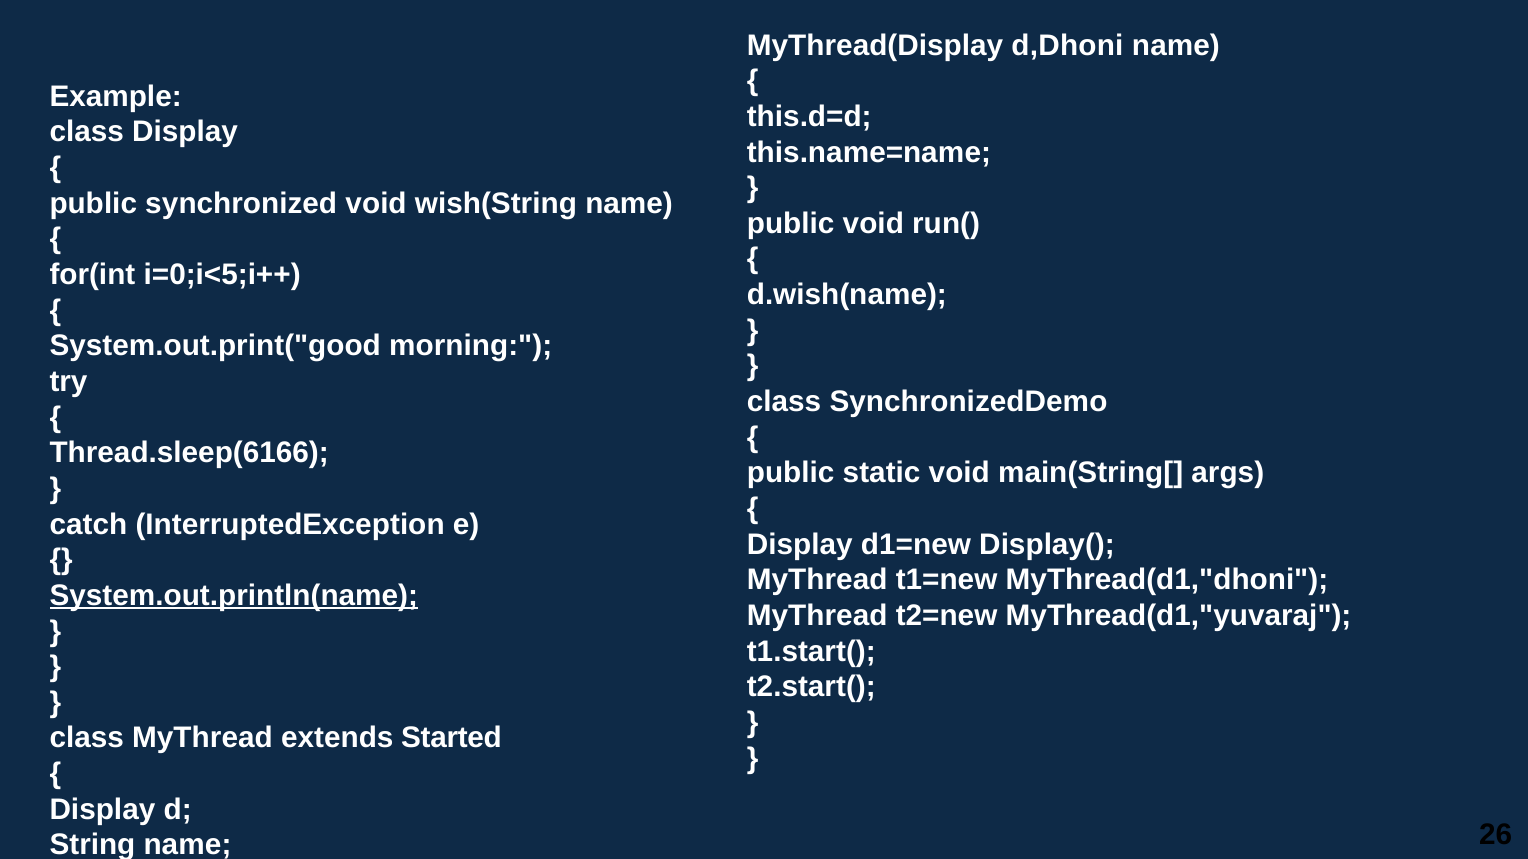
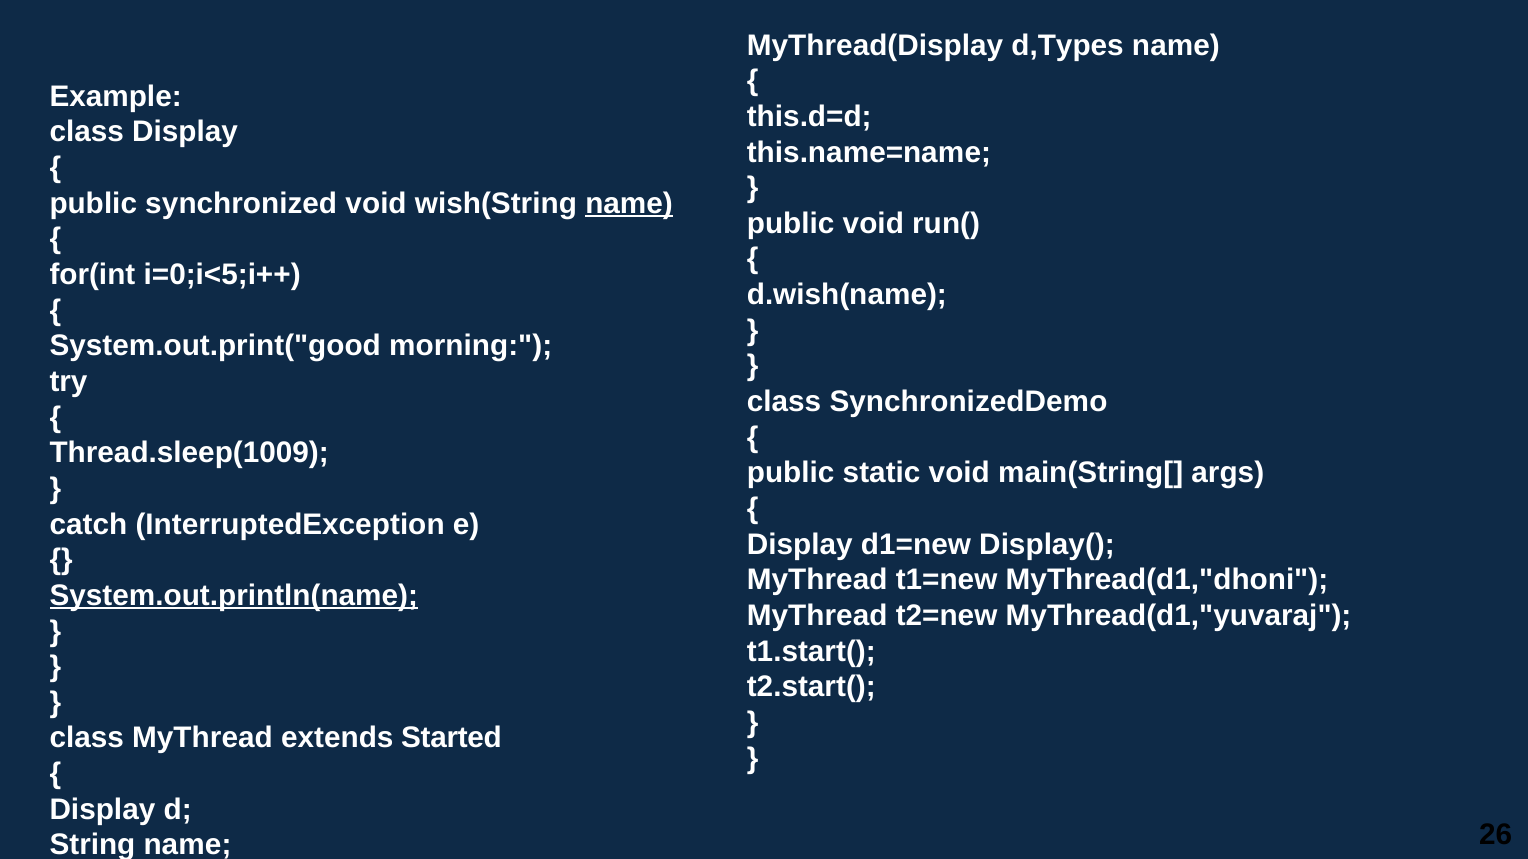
d,Dhoni: d,Dhoni -> d,Types (1068, 45)
name underline: none -> present (629, 204)
Thread.sleep(6166: Thread.sleep(6166 -> Thread.sleep(1009 (189, 453)
